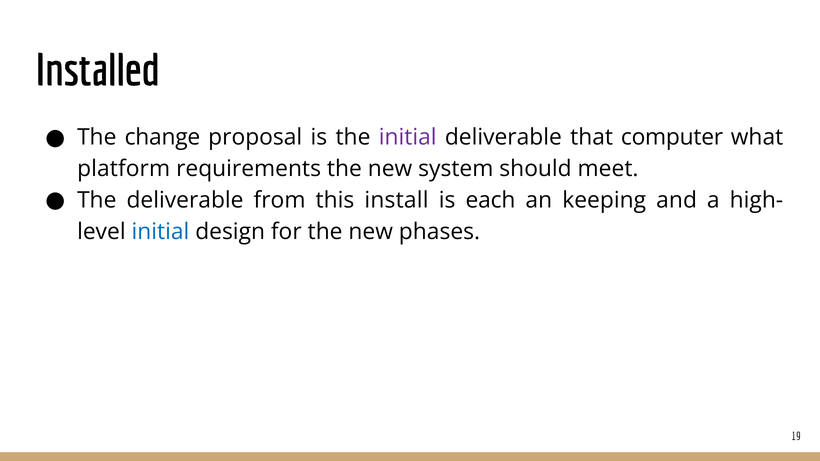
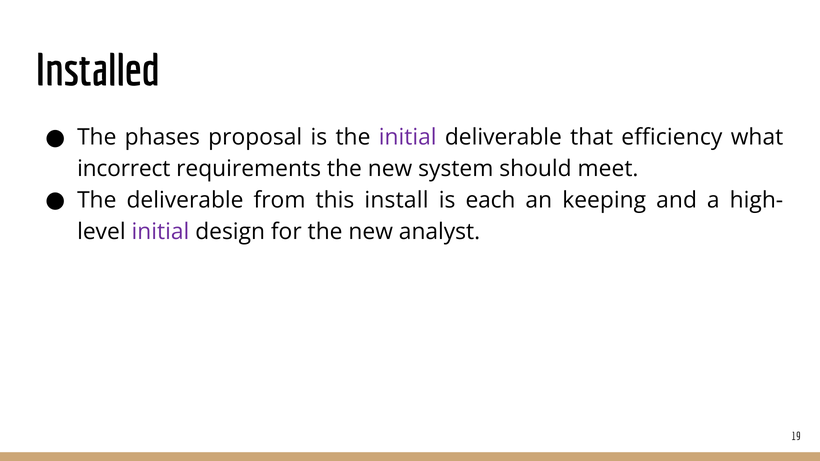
change: change -> phases (162, 137)
computer: computer -> efficiency (672, 137)
platform: platform -> incorrect (124, 169)
initial colour: blue -> purple (160, 232)
phases: phases -> analyst (439, 232)
